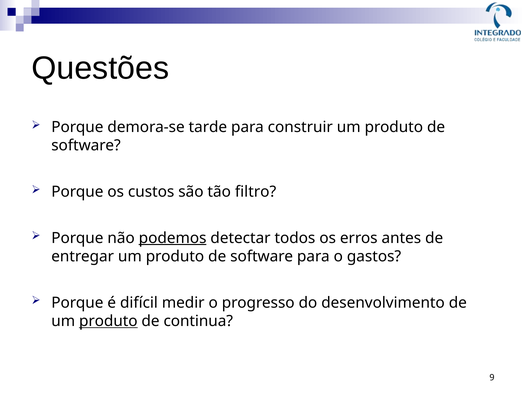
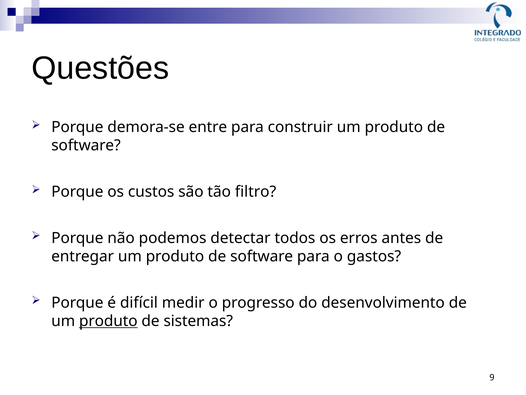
tarde: tarde -> entre (208, 127)
podemos underline: present -> none (173, 238)
continua: continua -> sistemas (198, 321)
